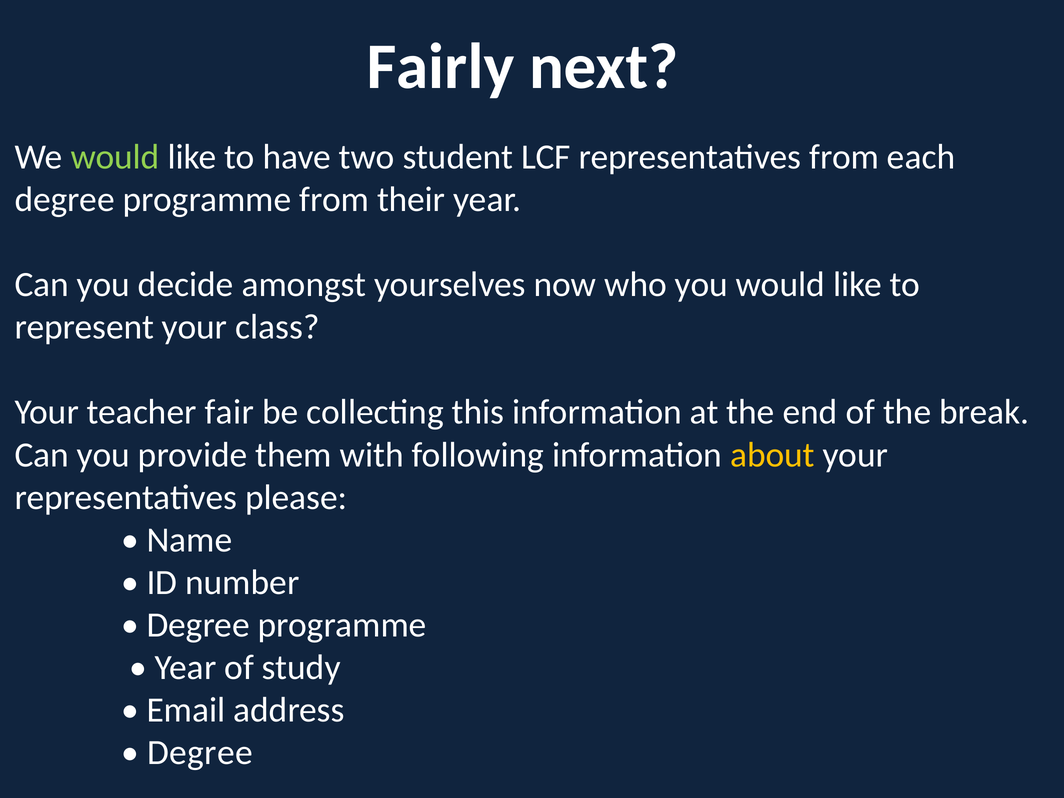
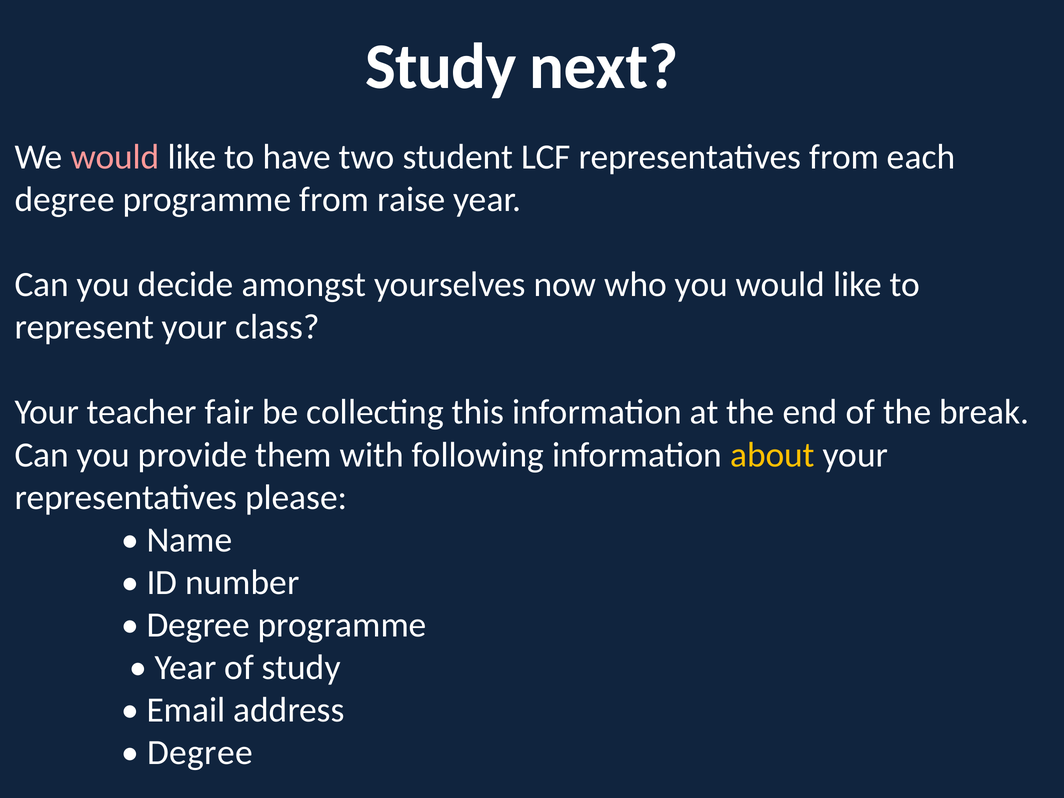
Fairly: Fairly -> Study (441, 67)
would colour: light green -> pink (115, 157)
their: their -> raise (411, 199)
